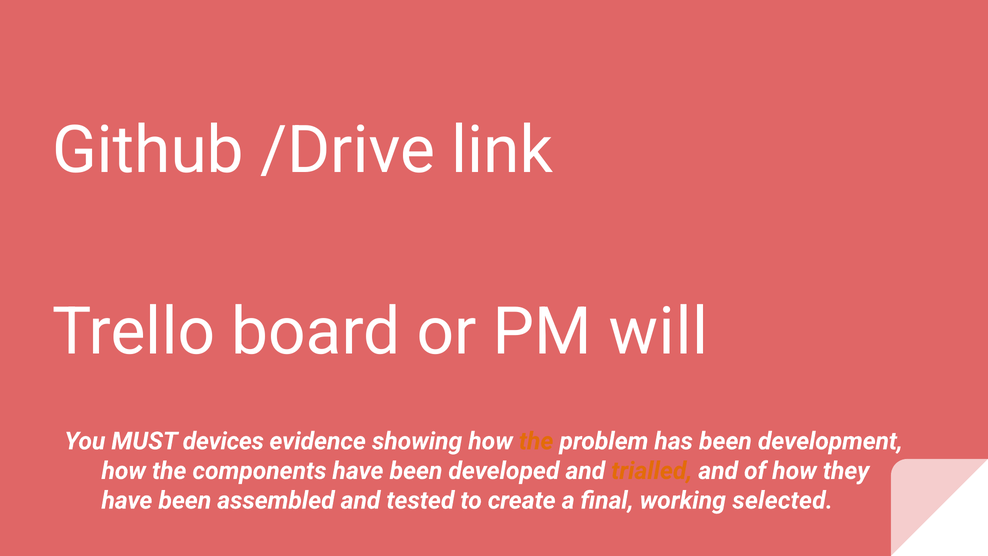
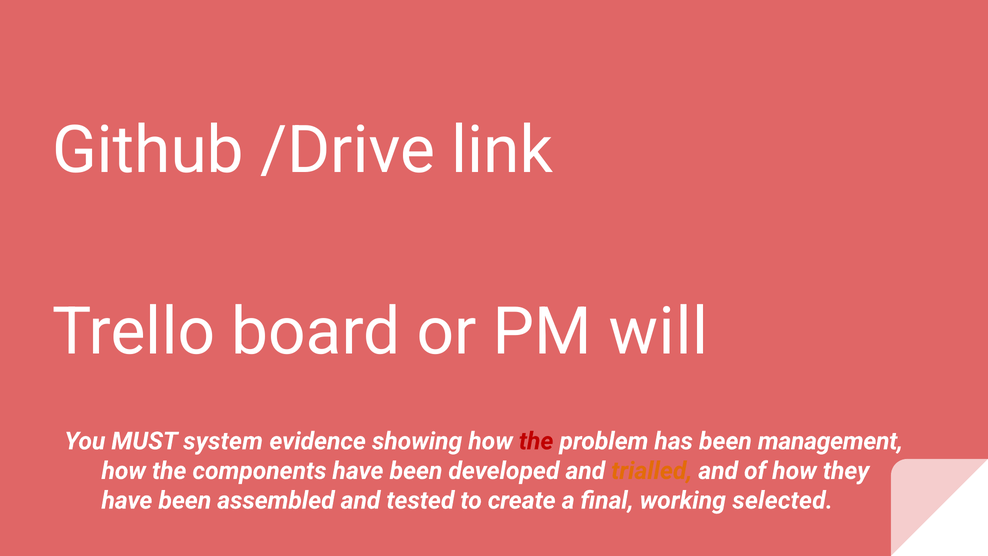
devices: devices -> system (223, 441)
the colour: orange -> red (536, 441)
development: development -> management (830, 441)
